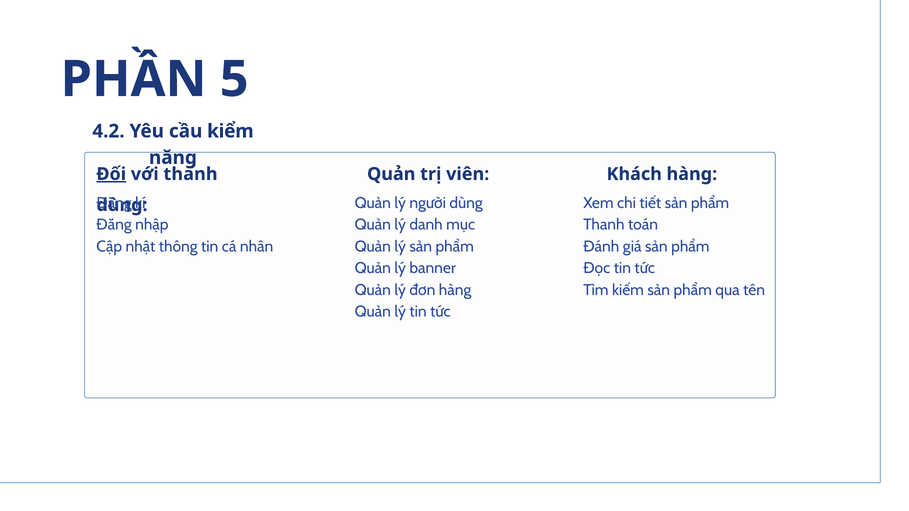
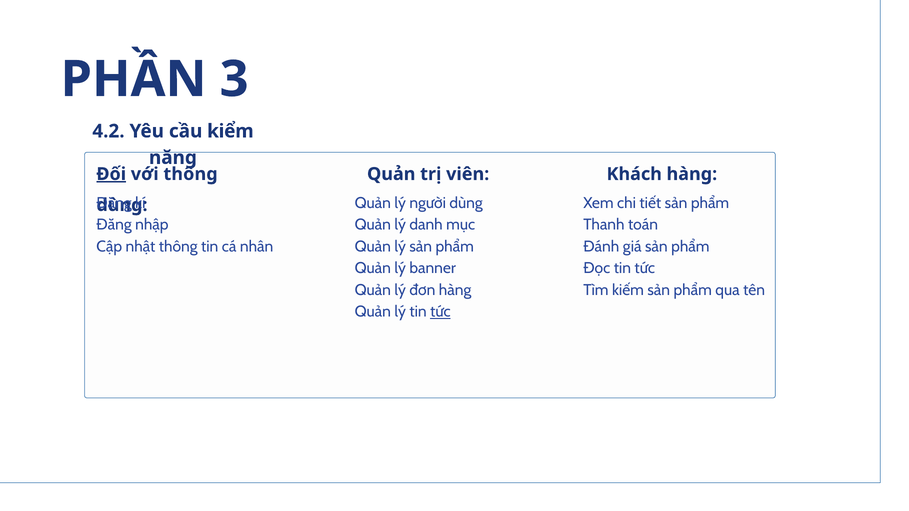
5: 5 -> 3 (234, 79)
với thanh: thanh -> thông (191, 174)
tức underline: none -> present (440, 312)
